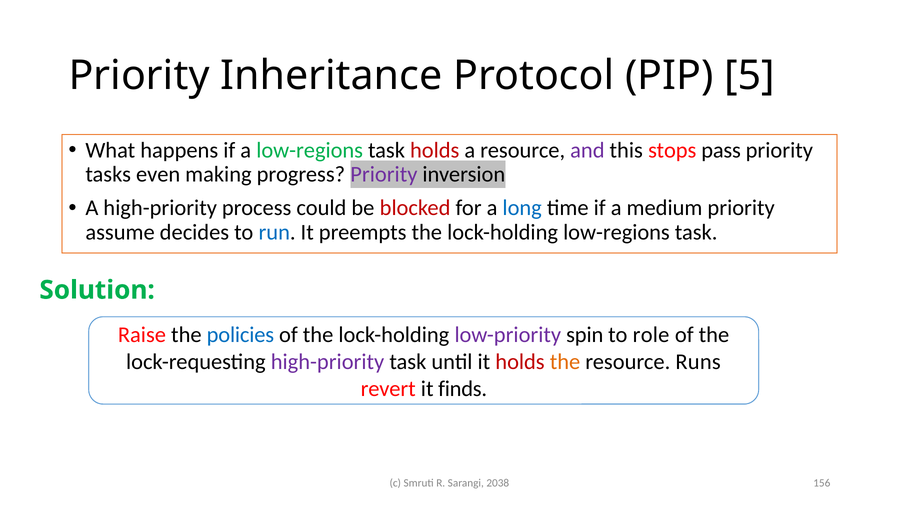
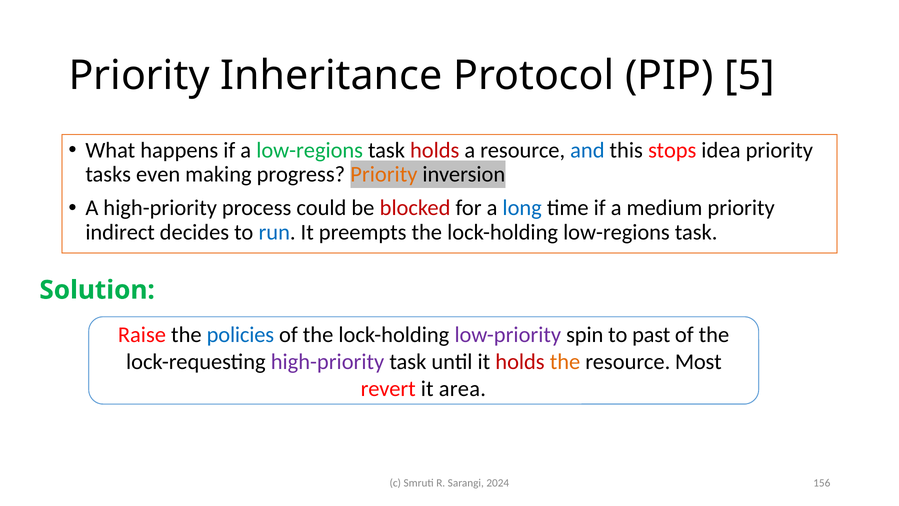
and colour: purple -> blue (587, 150)
pass: pass -> idea (721, 150)
Priority colour: purple -> orange (384, 174)
assume: assume -> indirect (120, 232)
role: role -> past (651, 335)
Runs: Runs -> Most (698, 362)
finds: finds -> area (462, 389)
2038: 2038 -> 2024 (498, 483)
